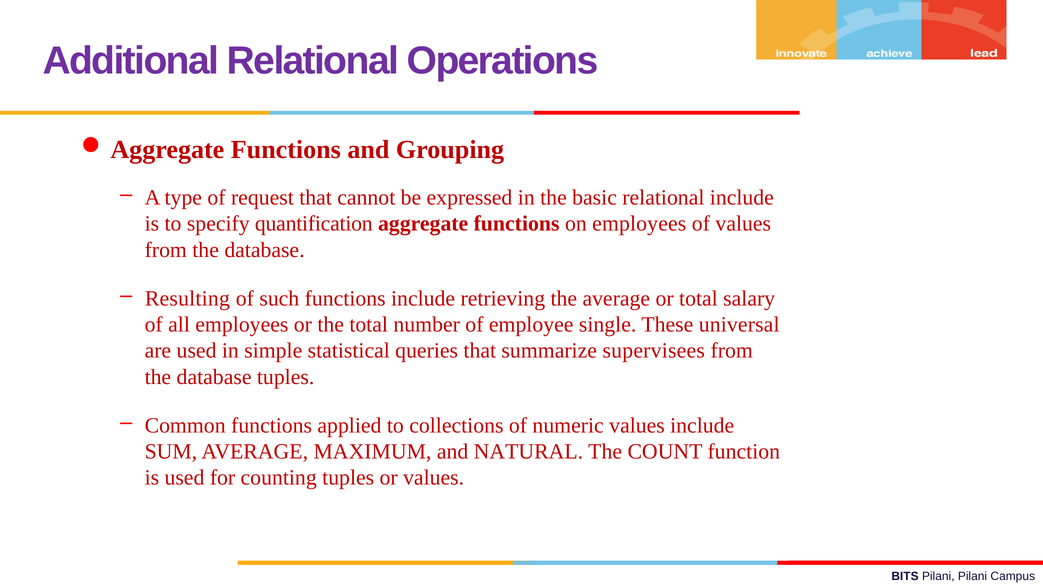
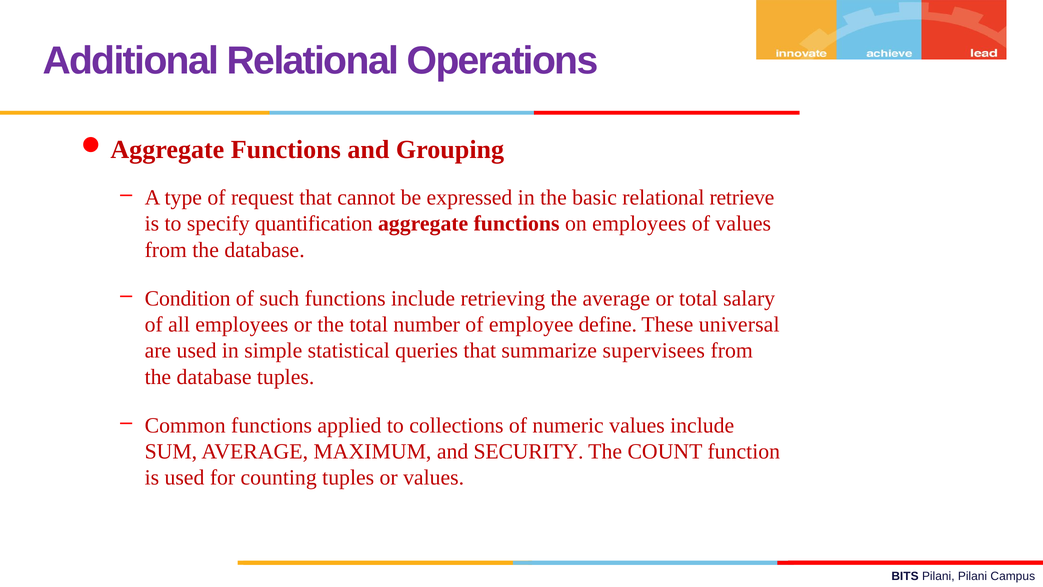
relational include: include -> retrieve (742, 198)
Resulting: Resulting -> Condition (188, 298)
single: single -> define (608, 324)
NATURAL: NATURAL -> SECURITY (529, 451)
